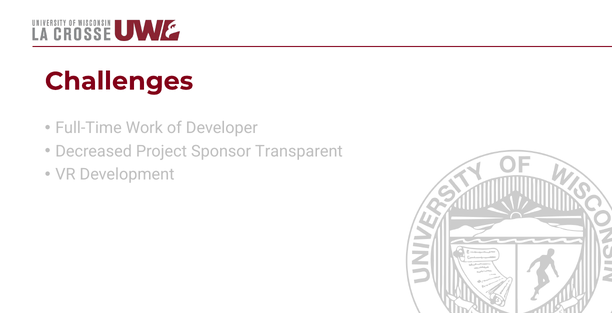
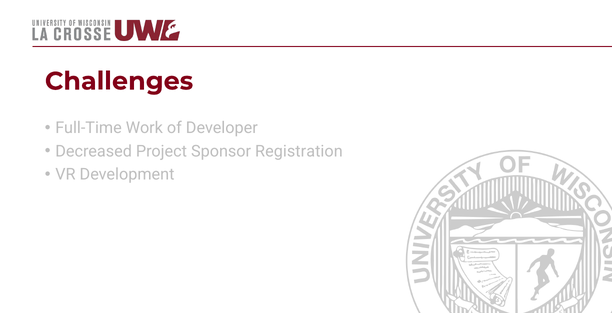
Transparent: Transparent -> Registration (299, 151)
